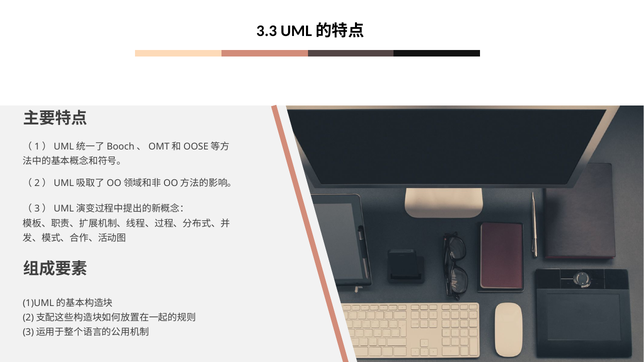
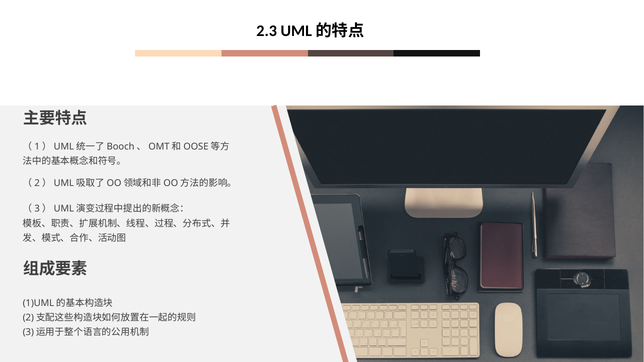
3.3: 3.3 -> 2.3 (267, 31)
